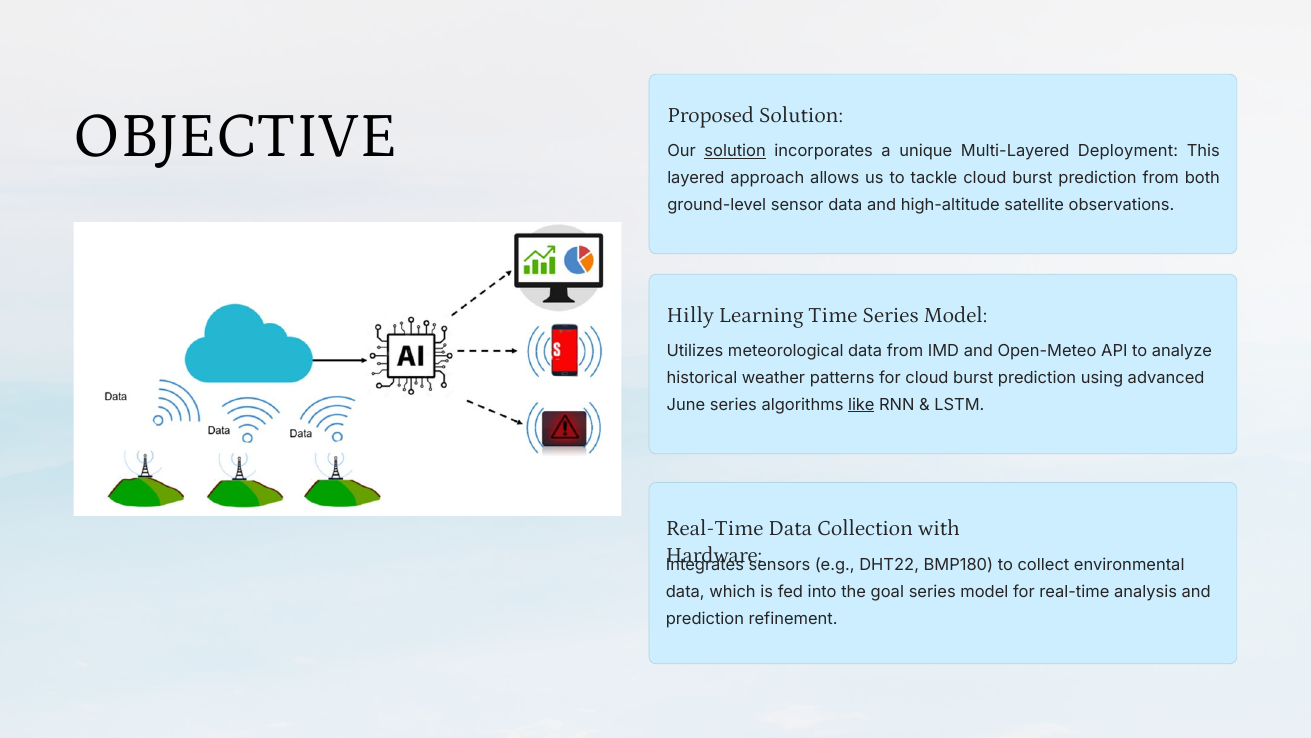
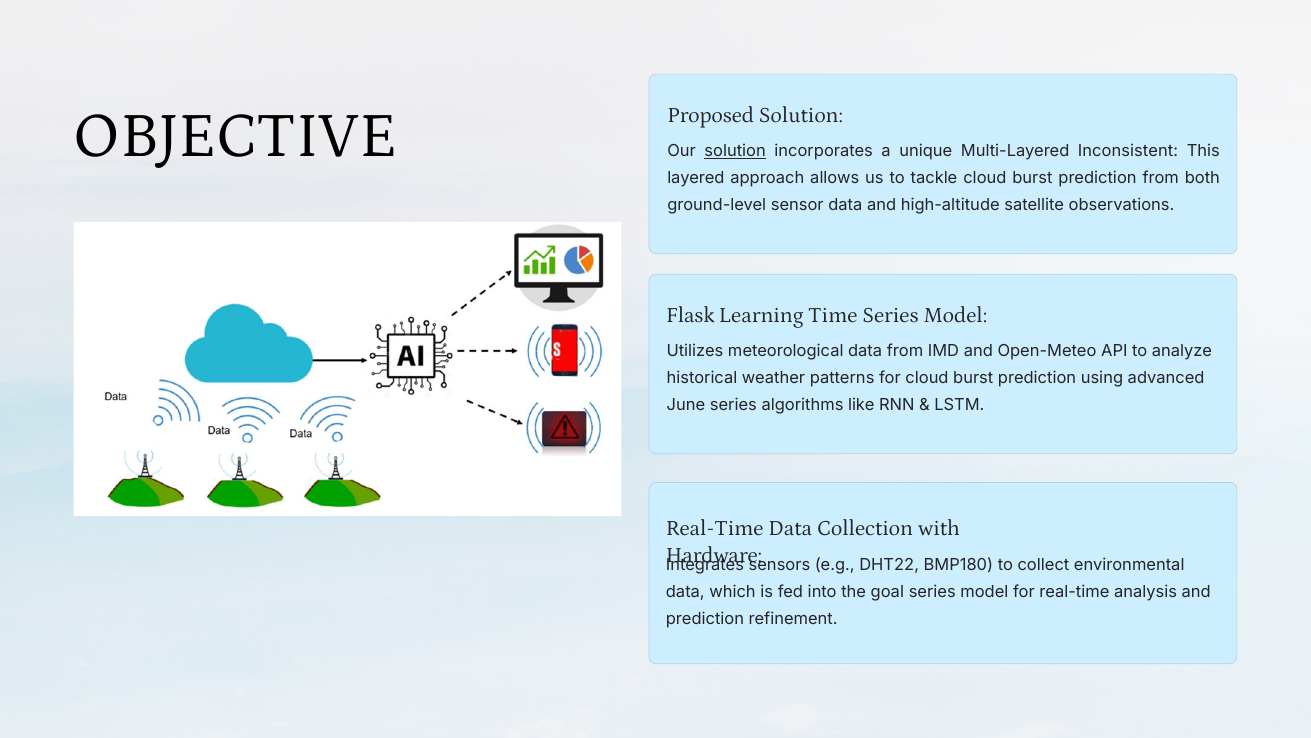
Deployment: Deployment -> Inconsistent (1128, 151)
Hilly: Hilly -> Flask (690, 315)
like underline: present -> none (861, 405)
